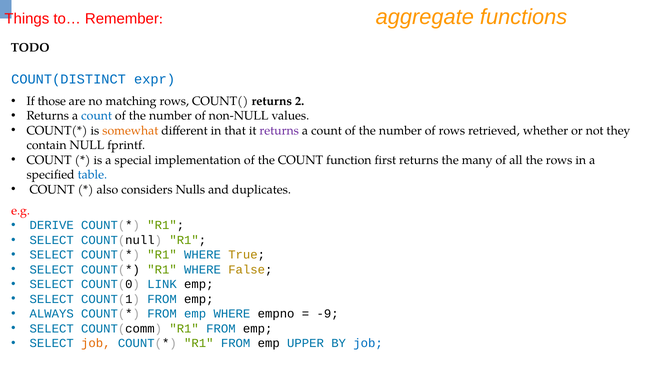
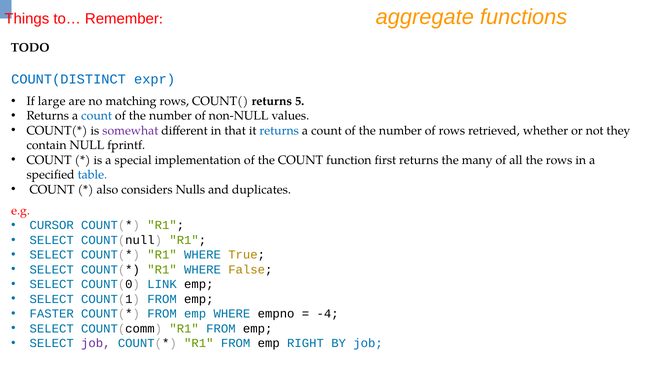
those: those -> large (52, 101)
2: 2 -> 5 (300, 101)
somewhat colour: orange -> purple (130, 131)
returns colour: purple -> blue (279, 131)
DERIVE: DERIVE -> CURSOR (52, 225)
ALWAYS: ALWAYS -> FASTER (52, 314)
-9: -9 -> -4 (328, 314)
job colour: orange -> purple (96, 343)
UPPER: UPPER -> RIGHT (306, 343)
